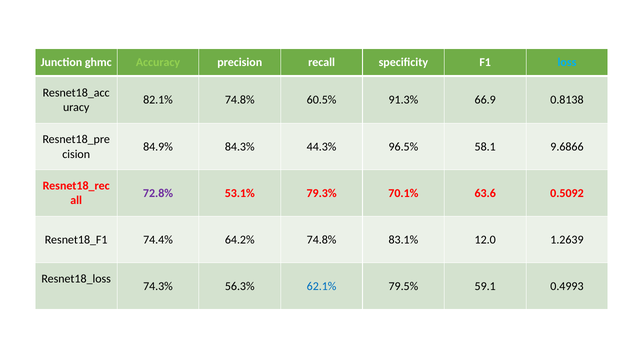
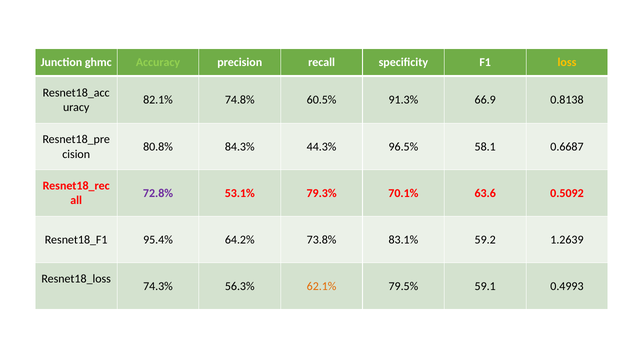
loss colour: light blue -> yellow (567, 62)
84.9%: 84.9% -> 80.8% (158, 147)
9.6866: 9.6866 -> 0.6687 (567, 147)
74.4%: 74.4% -> 95.4% (158, 240)
64.2% 74.8%: 74.8% -> 73.8% (322, 240)
12.0: 12.0 -> 59.2 (485, 240)
62.1% colour: blue -> orange (322, 286)
